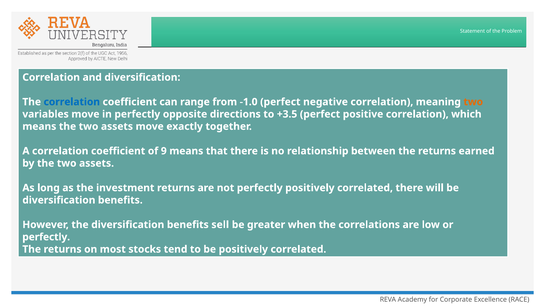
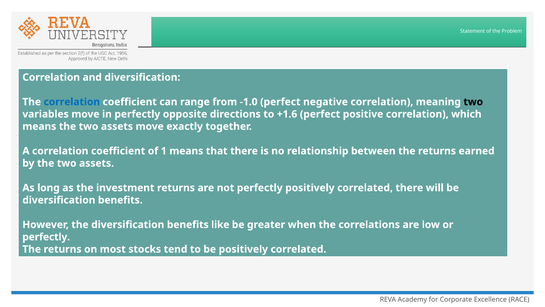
two colour: orange -> black (473, 102)
+3.5: +3.5 -> +1.6 (287, 114)
9: 9 -> 1 (164, 151)
sell: sell -> like (220, 224)
